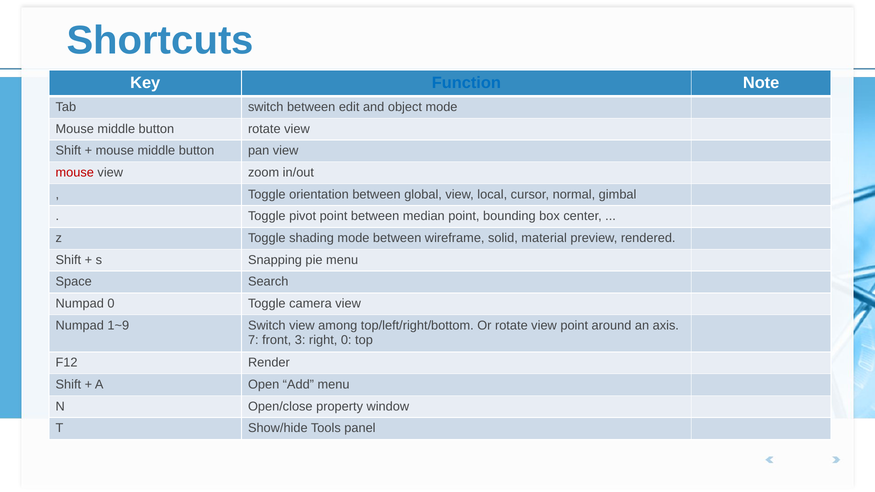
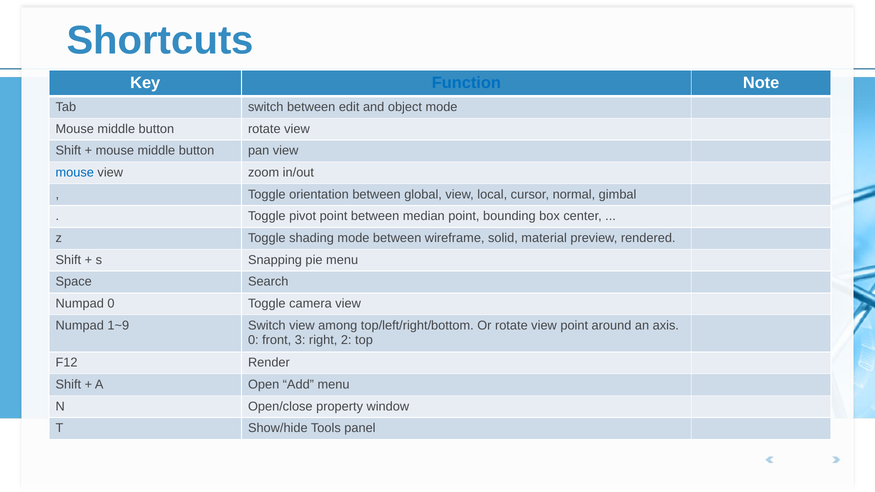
mouse colour: red -> blue (75, 173)
7: 7 -> 0 (253, 340)
right 0: 0 -> 2 (346, 340)
